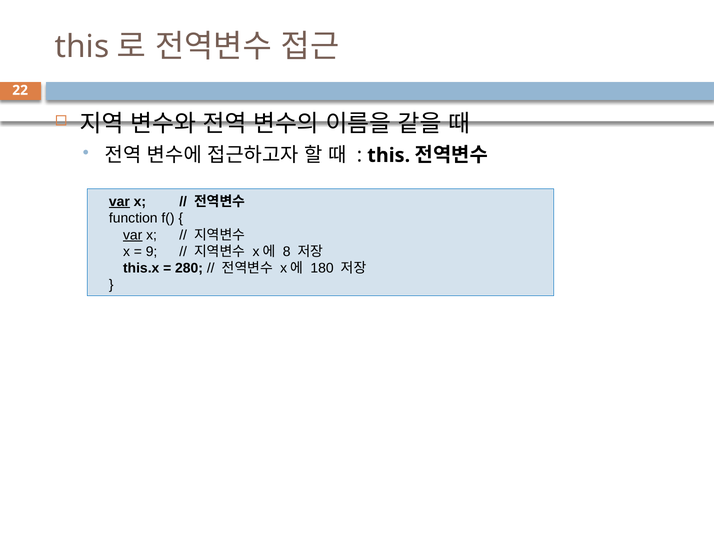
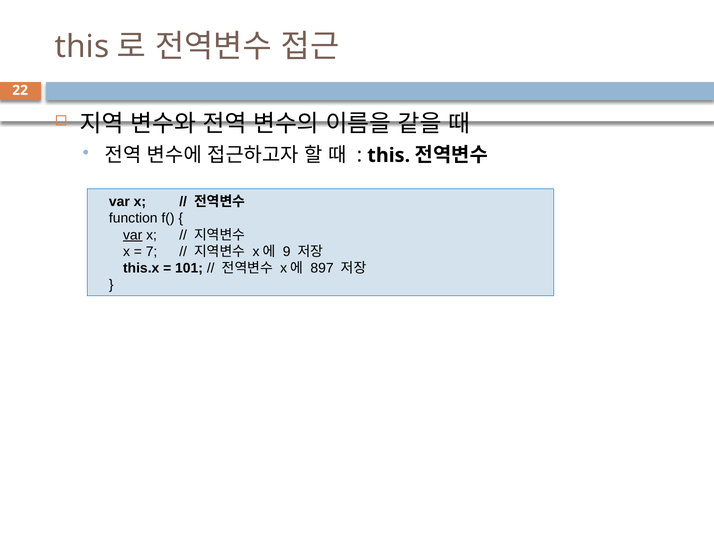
var underline: present -> none (119, 202)
9: 9 -> 7 (152, 252)
8: 8 -> 9 (287, 252)
280: 280 -> 101 (189, 269)
180: 180 -> 897 (322, 269)
